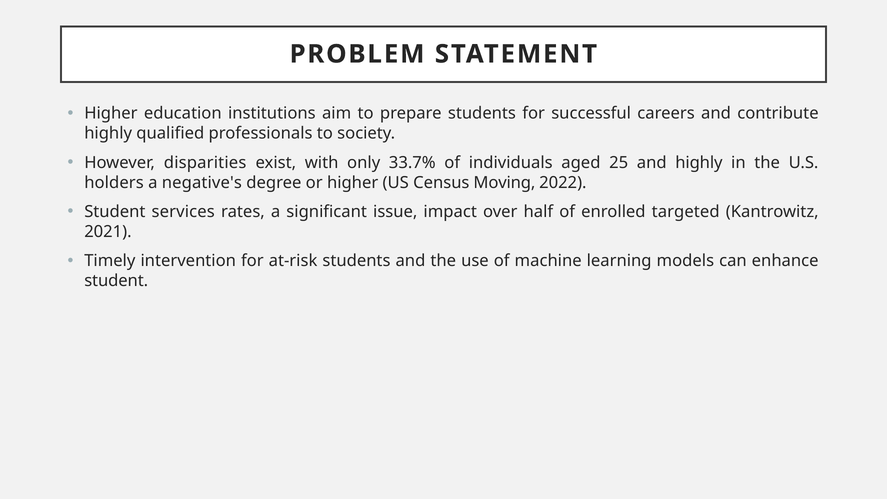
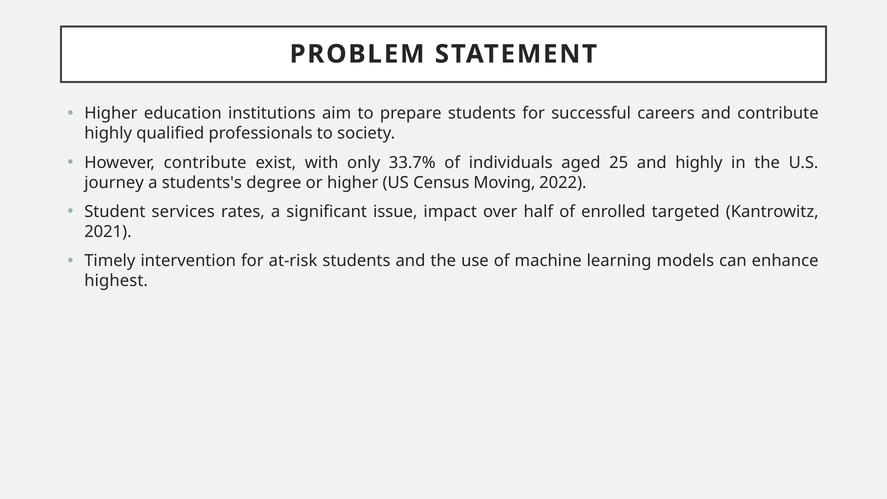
However disparities: disparities -> contribute (205, 163)
holders: holders -> journey (114, 183)
negative's: negative's -> students's (202, 183)
student: student -> highest (116, 281)
